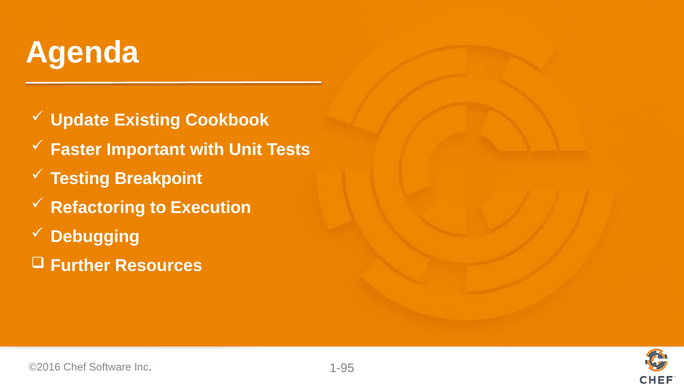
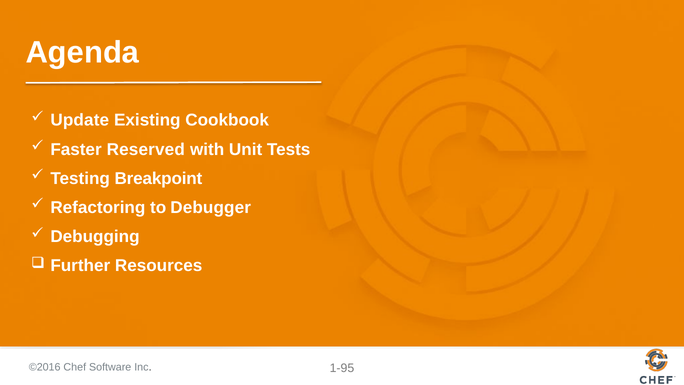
Important: Important -> Reserved (146, 149)
Execution: Execution -> Debugger (211, 207)
